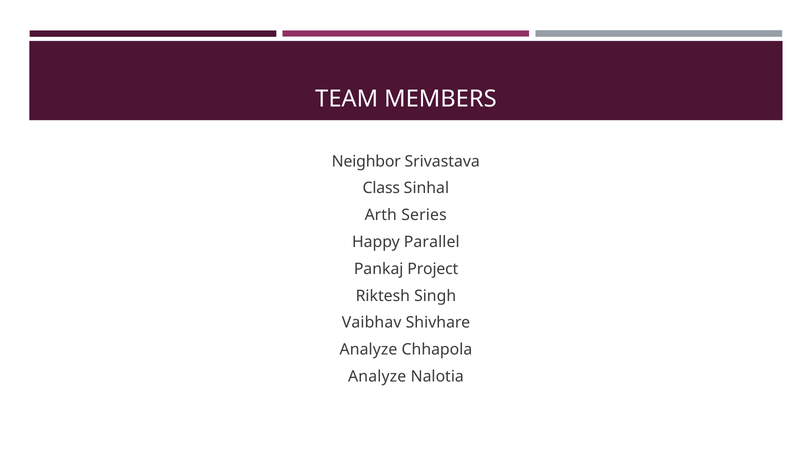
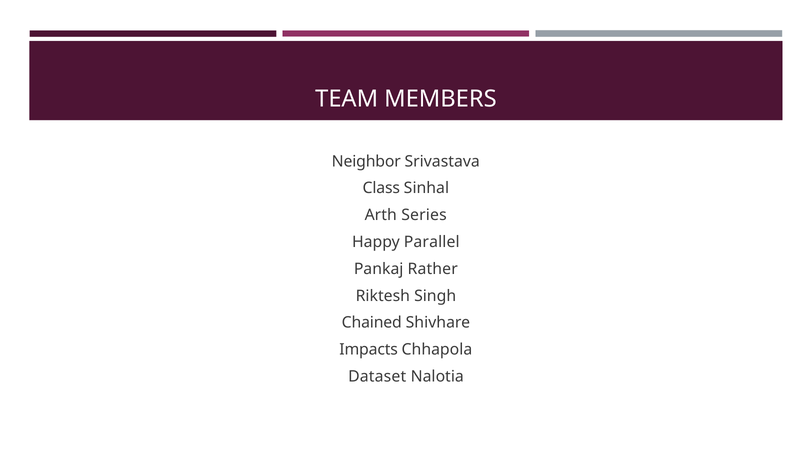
Project: Project -> Rather (433, 269)
Vaibhav: Vaibhav -> Chained (372, 323)
Analyze: Analyze -> Impacts (369, 349)
Analyze: Analyze -> Dataset (377, 376)
